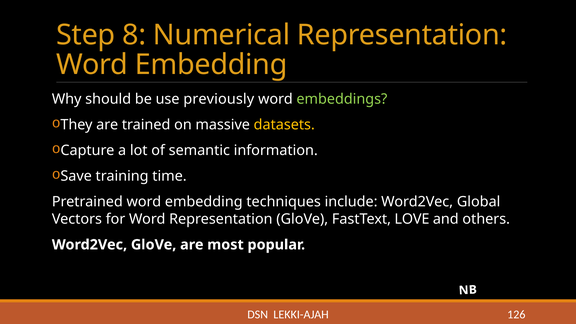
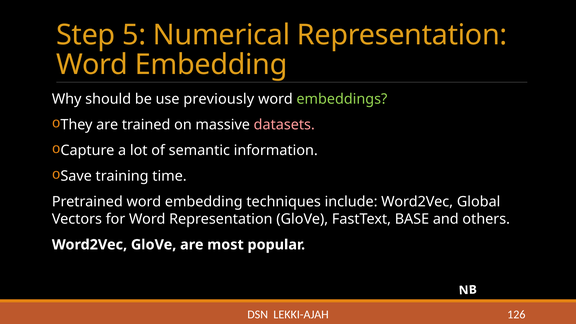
8: 8 -> 5 (134, 35)
datasets colour: yellow -> pink (284, 125)
LOVE: LOVE -> BASE (412, 219)
